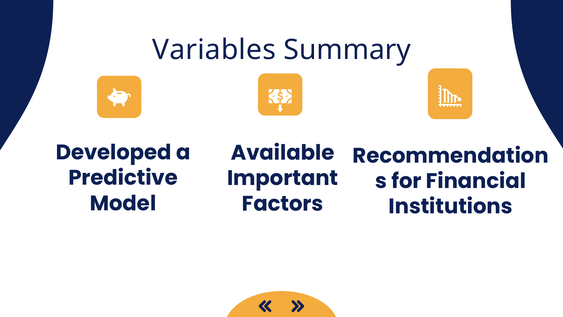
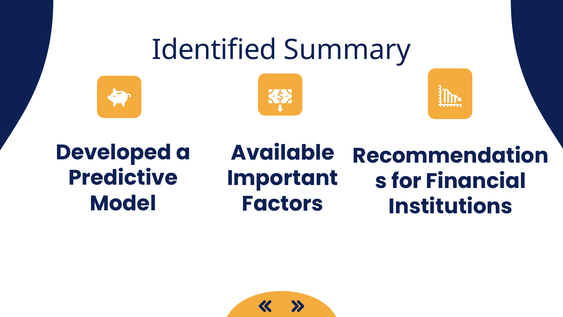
Variables: Variables -> Identified (214, 50)
